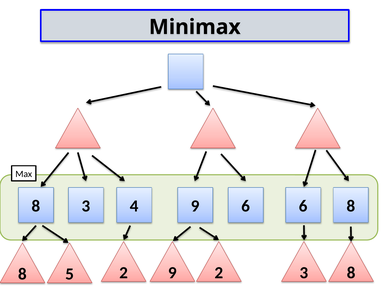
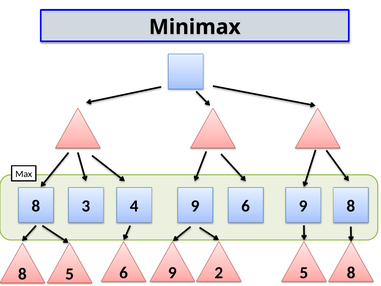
9 6 6: 6 -> 9 (303, 206)
5 2: 2 -> 6 (124, 272)
2 3: 3 -> 5 (304, 272)
